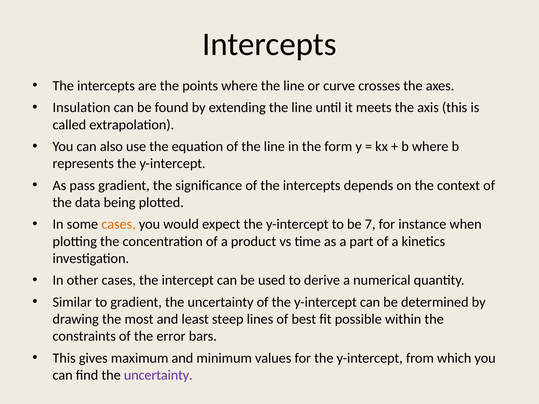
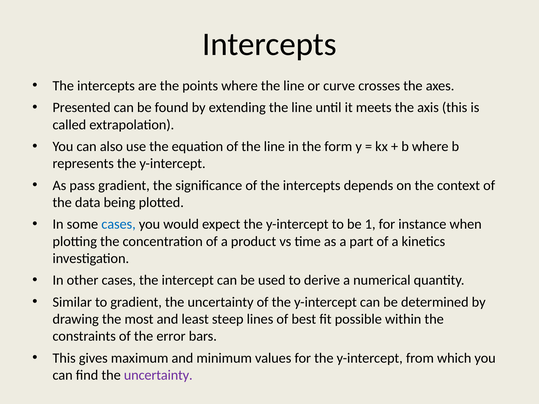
Insulation: Insulation -> Presented (82, 108)
cases colour: orange -> blue (119, 224)
7: 7 -> 1 (370, 224)
